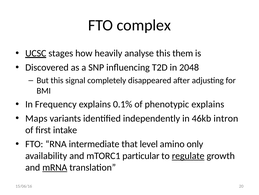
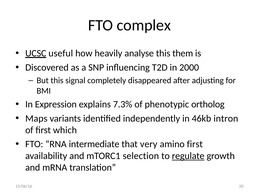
stages: stages -> useful (61, 53)
2048: 2048 -> 2000 (189, 67)
Frequency: Frequency -> Expression (56, 104)
0.1%: 0.1% -> 7.3% (123, 104)
phenotypic explains: explains -> ortholog (208, 104)
intake: intake -> which (65, 130)
level: level -> very (149, 144)
amino only: only -> first (195, 144)
particular: particular -> selection (141, 155)
mRNA underline: present -> none (55, 167)
